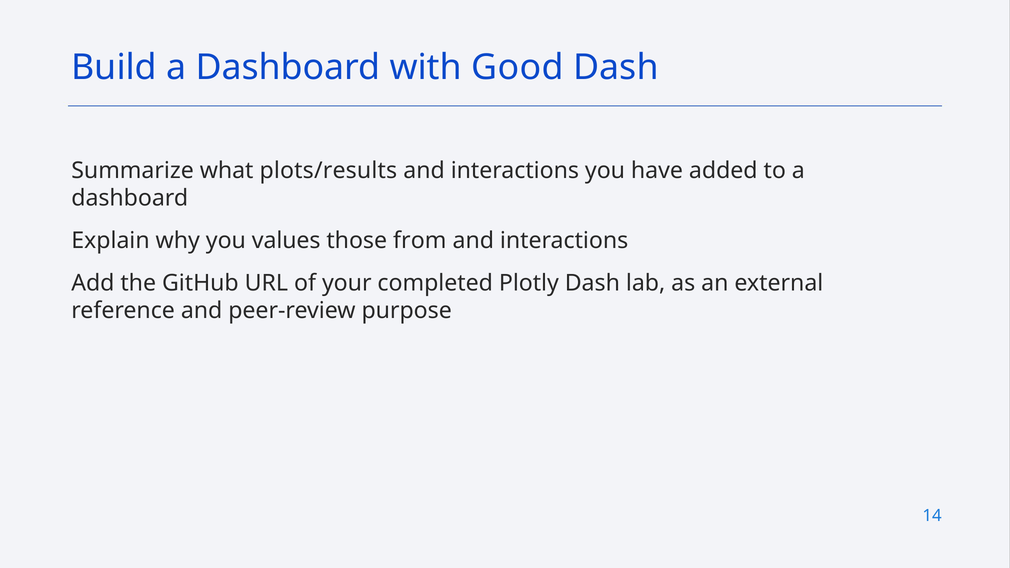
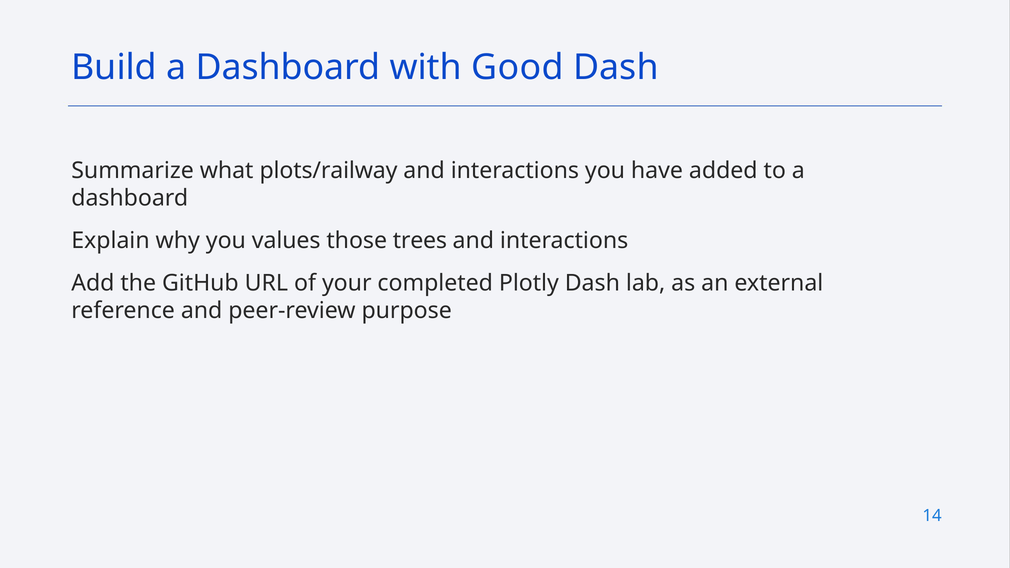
plots/results: plots/results -> plots/railway (329, 170)
from: from -> trees (420, 241)
